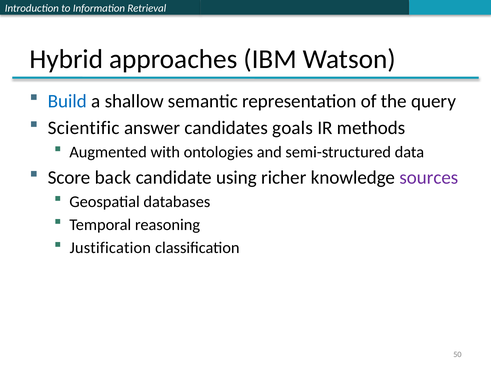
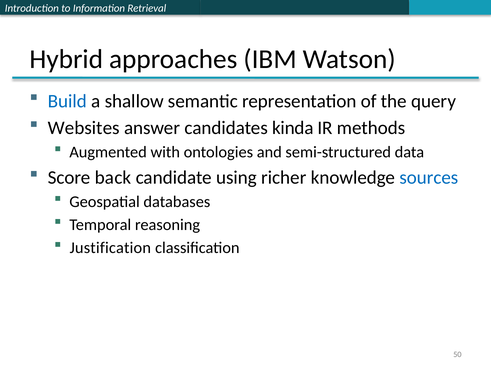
Scientific: Scientific -> Websites (84, 128)
goals: goals -> kinda (293, 128)
sources colour: purple -> blue (429, 178)
